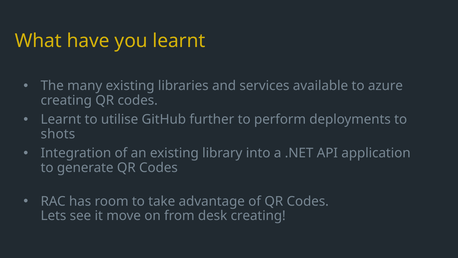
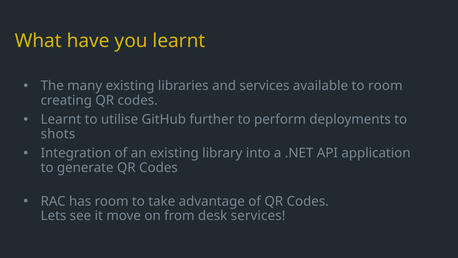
to azure: azure -> room (385, 86)
desk creating: creating -> services (258, 215)
